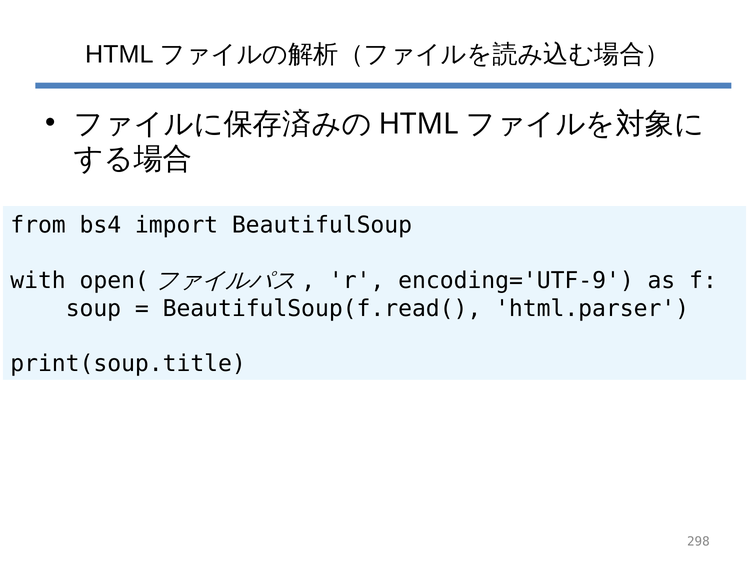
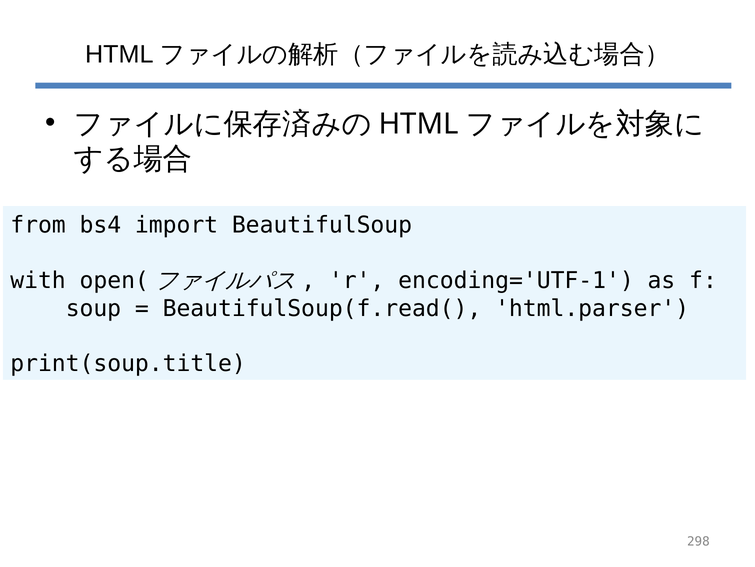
encoding='UTF-9: encoding='UTF-9 -> encoding='UTF-1 (516, 280)
